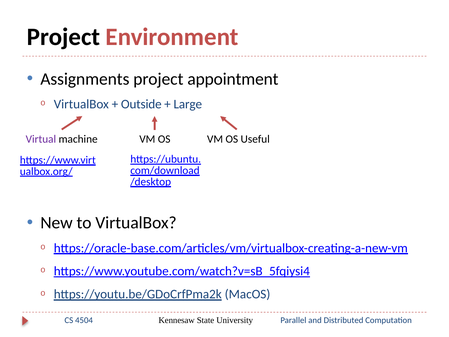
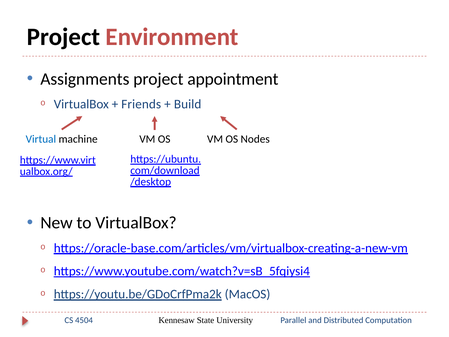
Outside: Outside -> Friends (141, 104)
Large: Large -> Build (188, 104)
Virtual colour: purple -> blue (41, 139)
Useful: Useful -> Nodes (255, 139)
